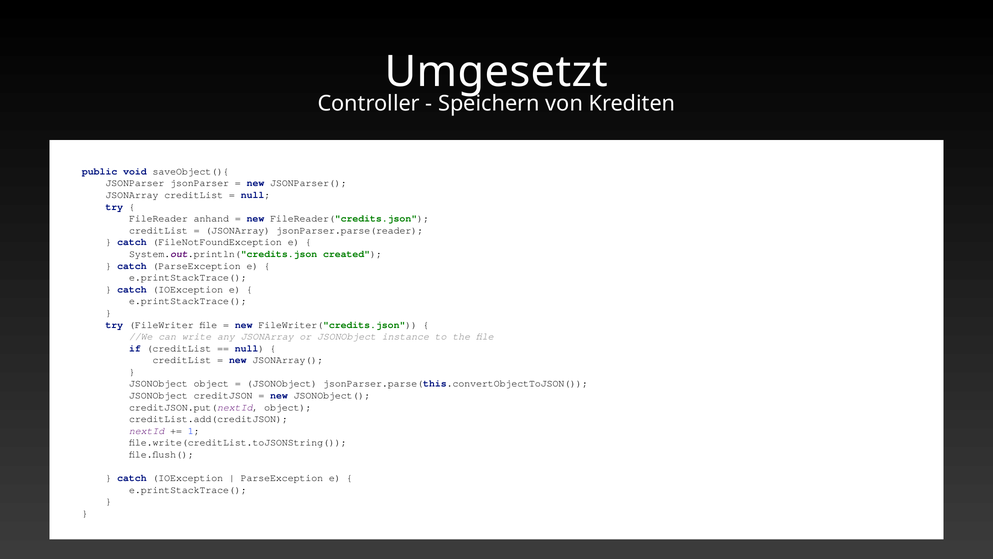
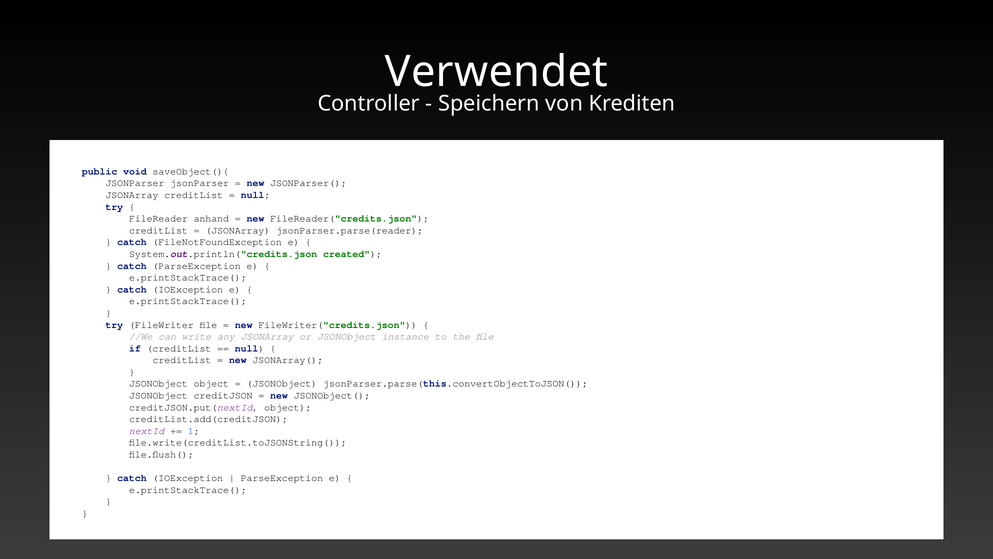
Umgesetzt: Umgesetzt -> Verwendet (496, 72)
